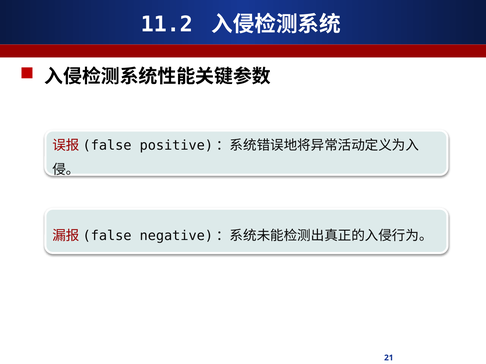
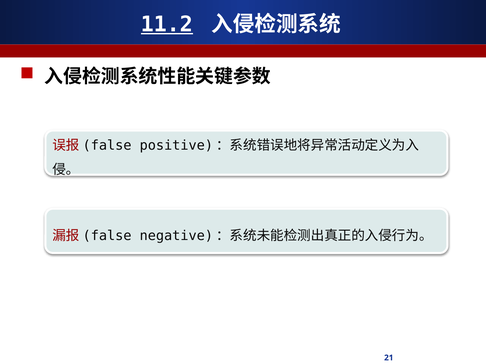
11.2 underline: none -> present (167, 25)
